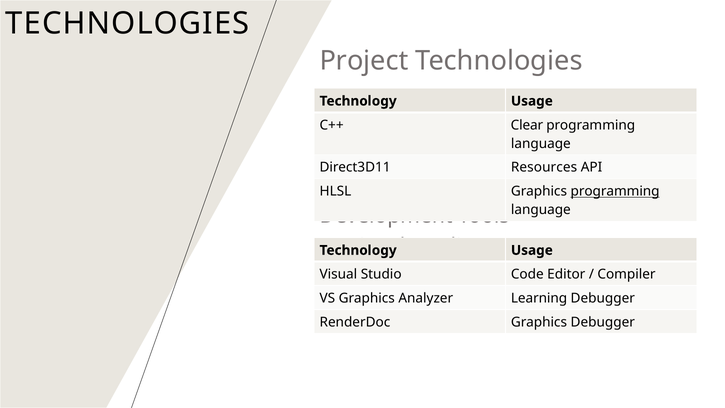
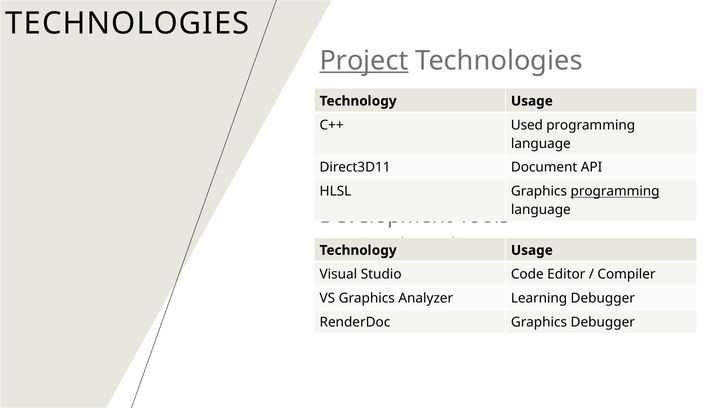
Project underline: none -> present (364, 61)
Clear: Clear -> Used (527, 125)
Resources: Resources -> Document (544, 167)
